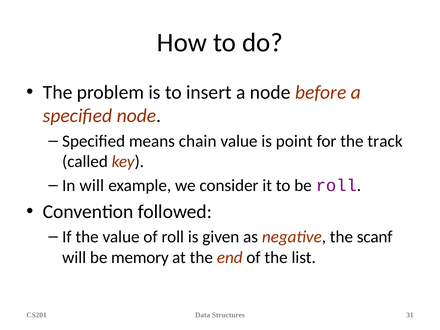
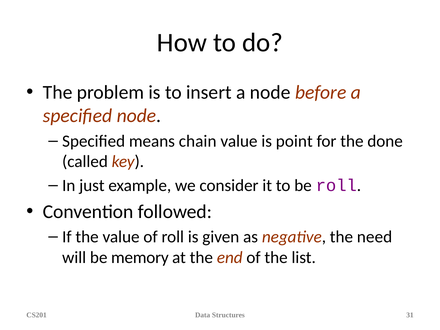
track: track -> done (385, 141)
In will: will -> just (92, 186)
scanf: scanf -> need (375, 237)
